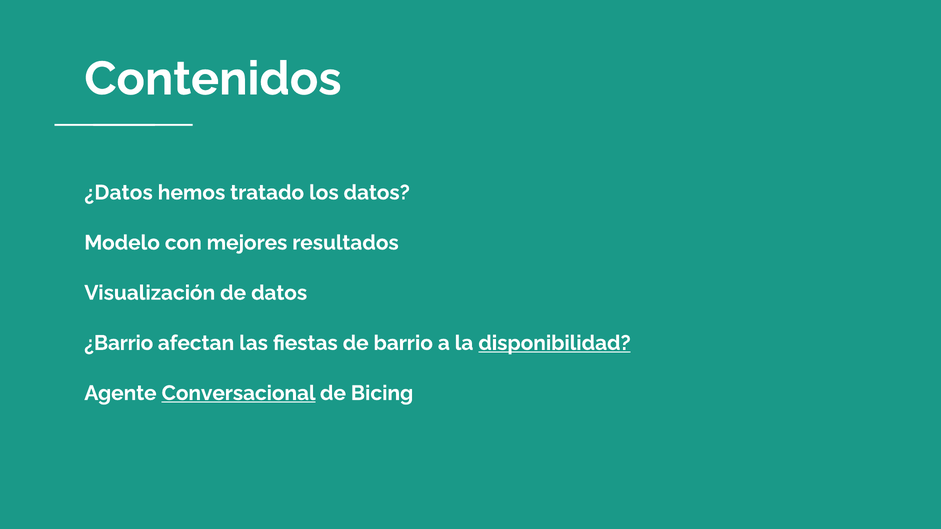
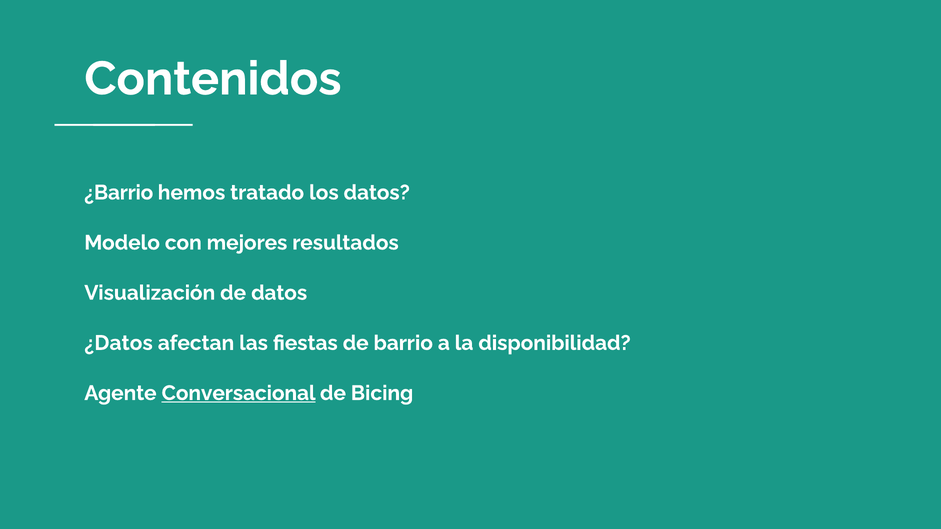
¿Datos: ¿Datos -> ¿Barrio (119, 193)
¿Barrio: ¿Barrio -> ¿Datos (119, 343)
disponibilidad underline: present -> none (555, 343)
